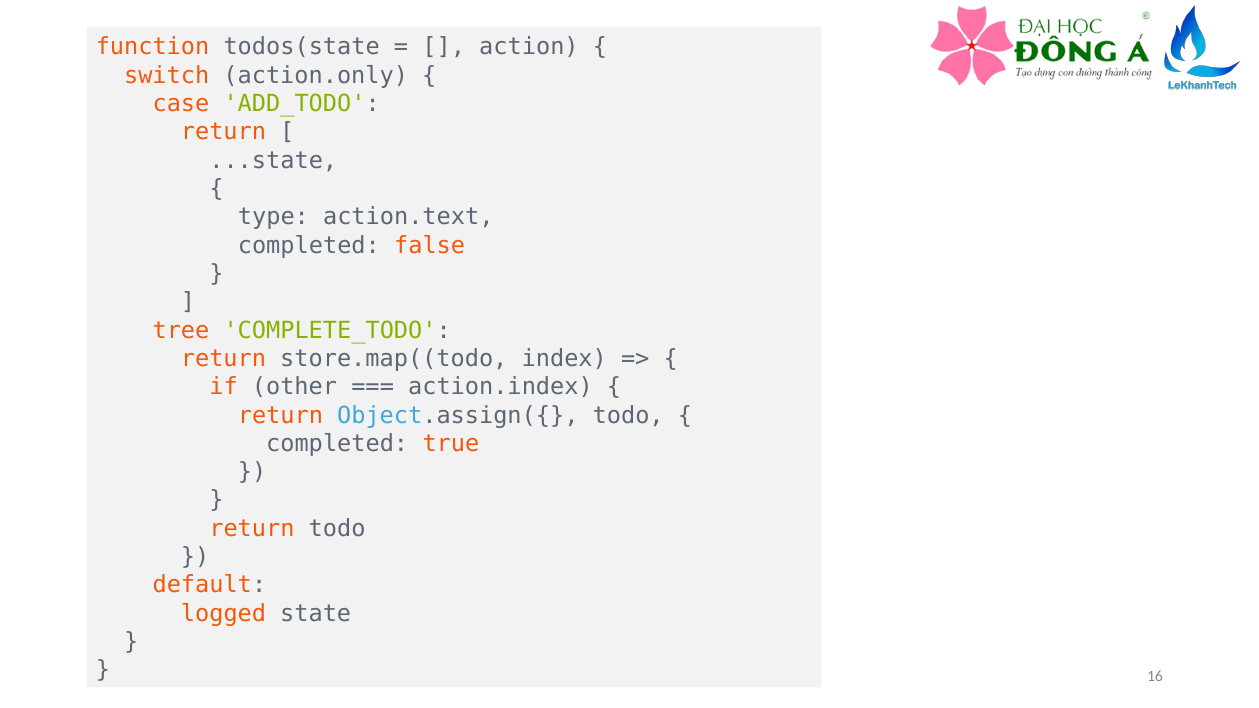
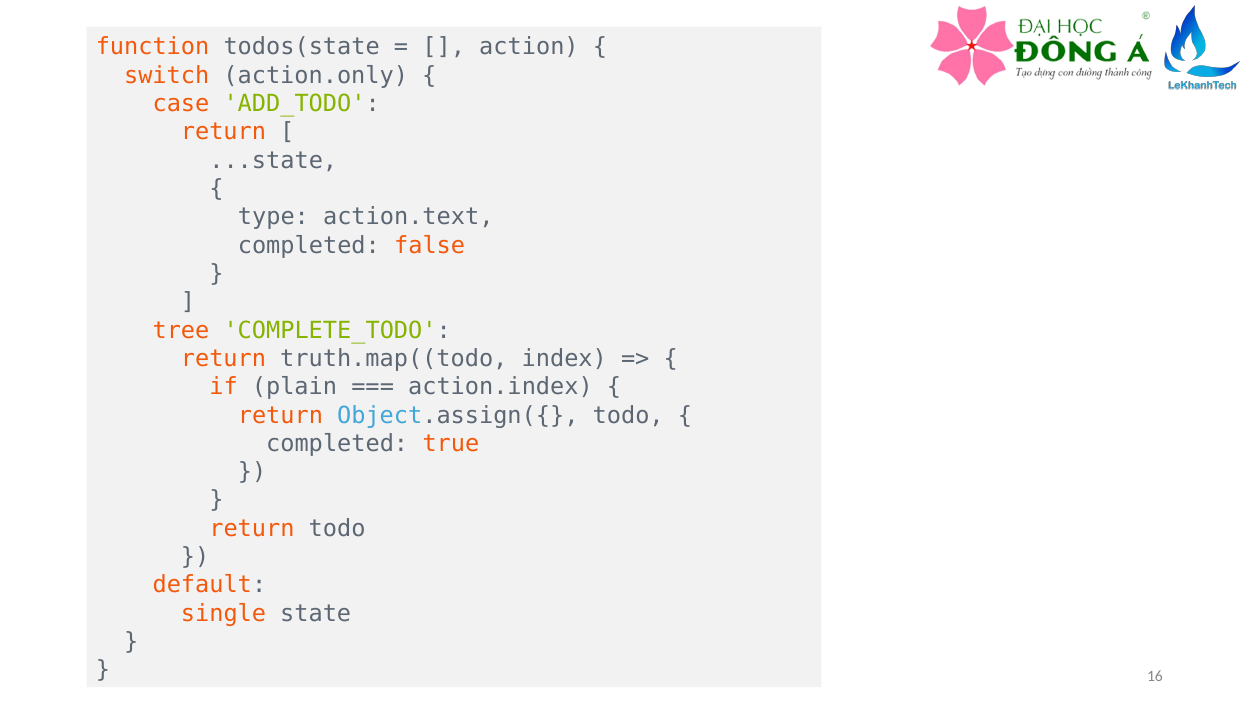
store.map((todo: store.map((todo -> truth.map((todo (394, 359)
other: other -> plain (294, 387)
logged: logged -> single (224, 614)
